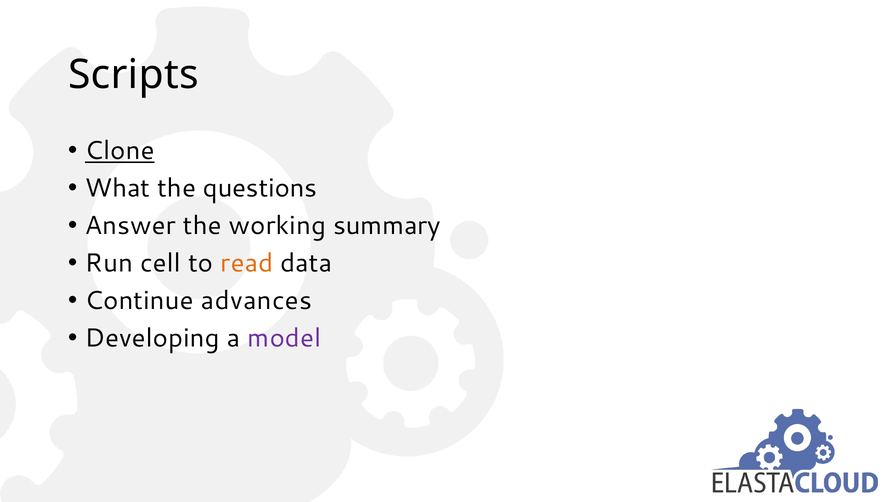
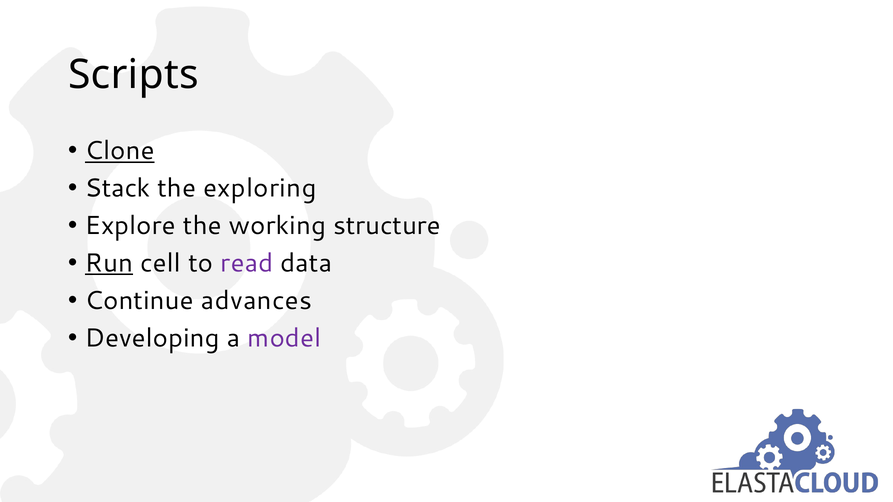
What: What -> Stack (118, 188)
questions: questions -> exploring (260, 188)
Answer: Answer -> Explore (130, 226)
summary: summary -> structure (387, 226)
Run underline: none -> present (109, 263)
read colour: orange -> purple (247, 263)
